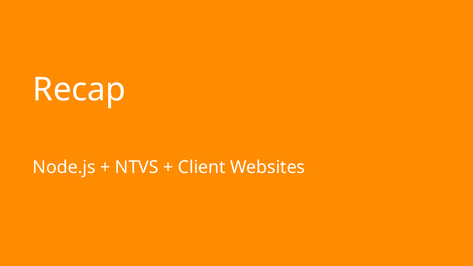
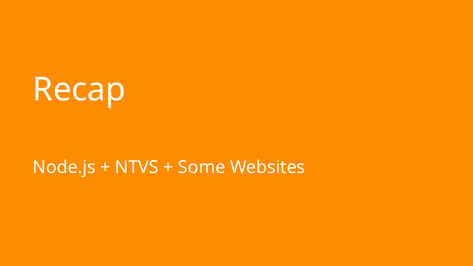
Client: Client -> Some (202, 167)
